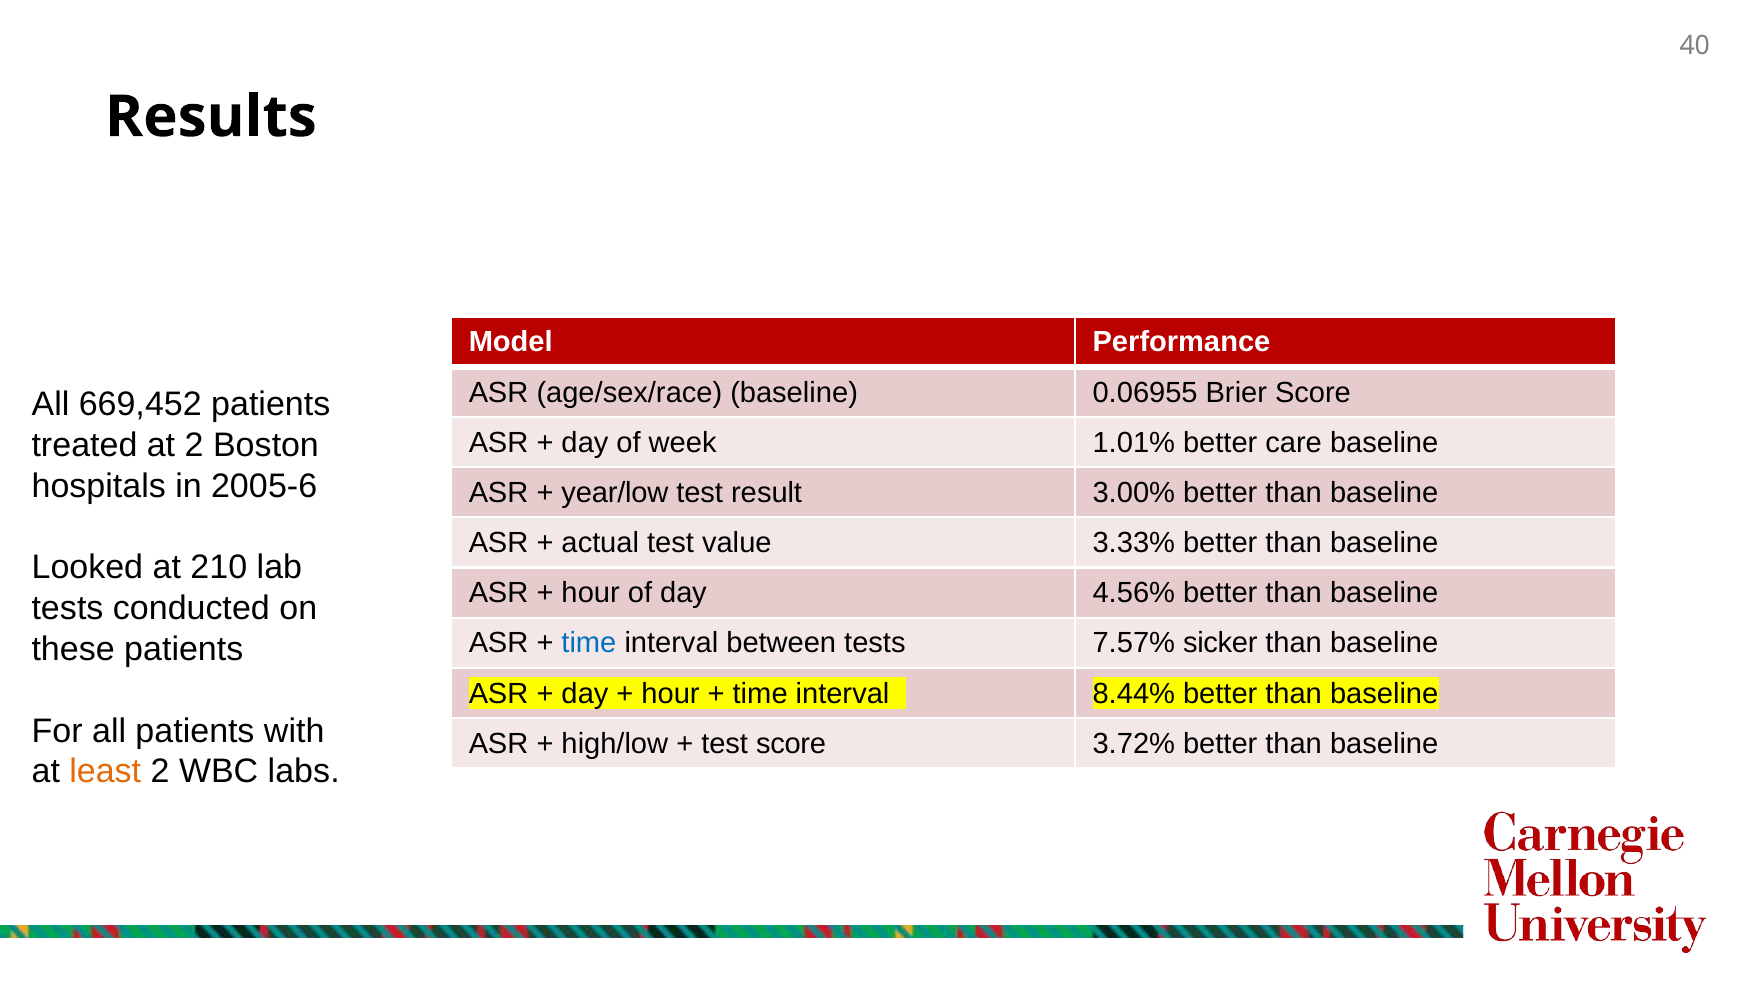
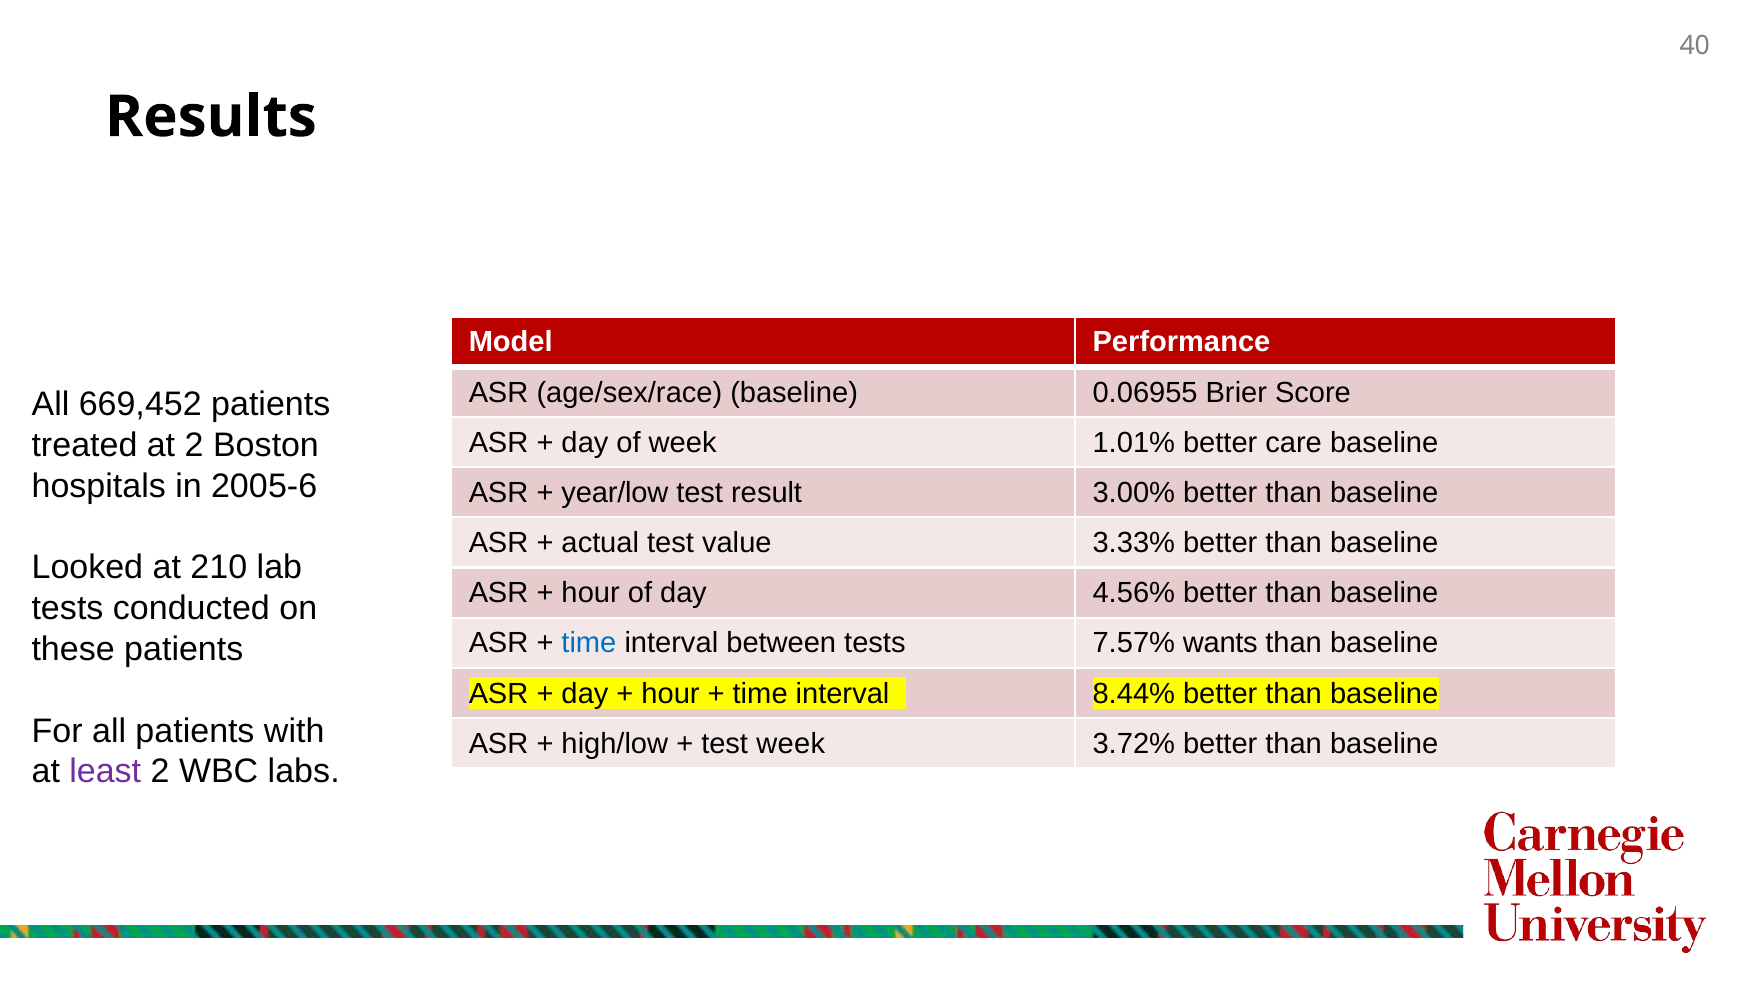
sicker: sicker -> wants (1220, 643)
test score: score -> week (791, 743)
least colour: orange -> purple (105, 771)
